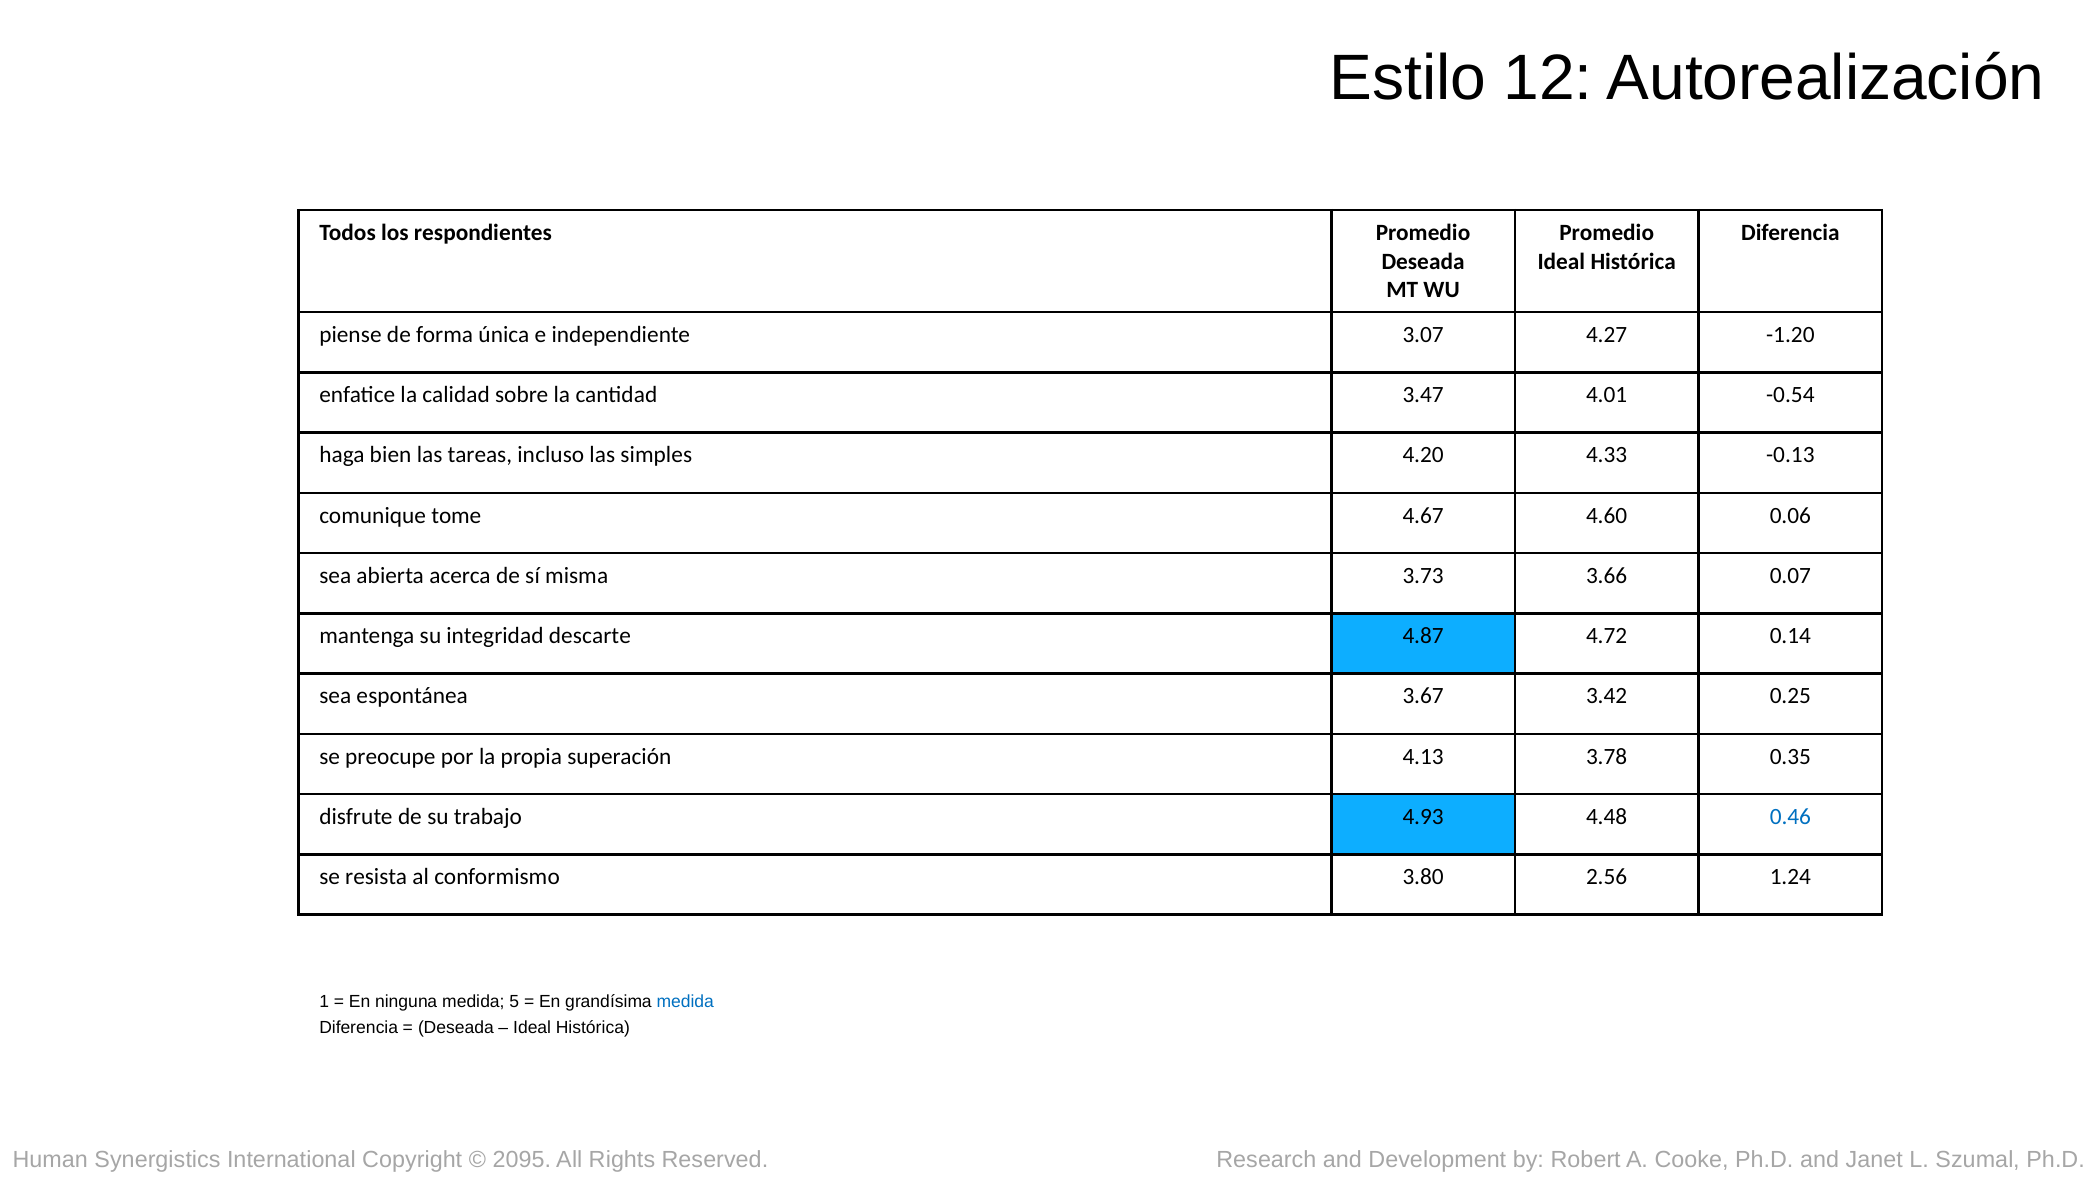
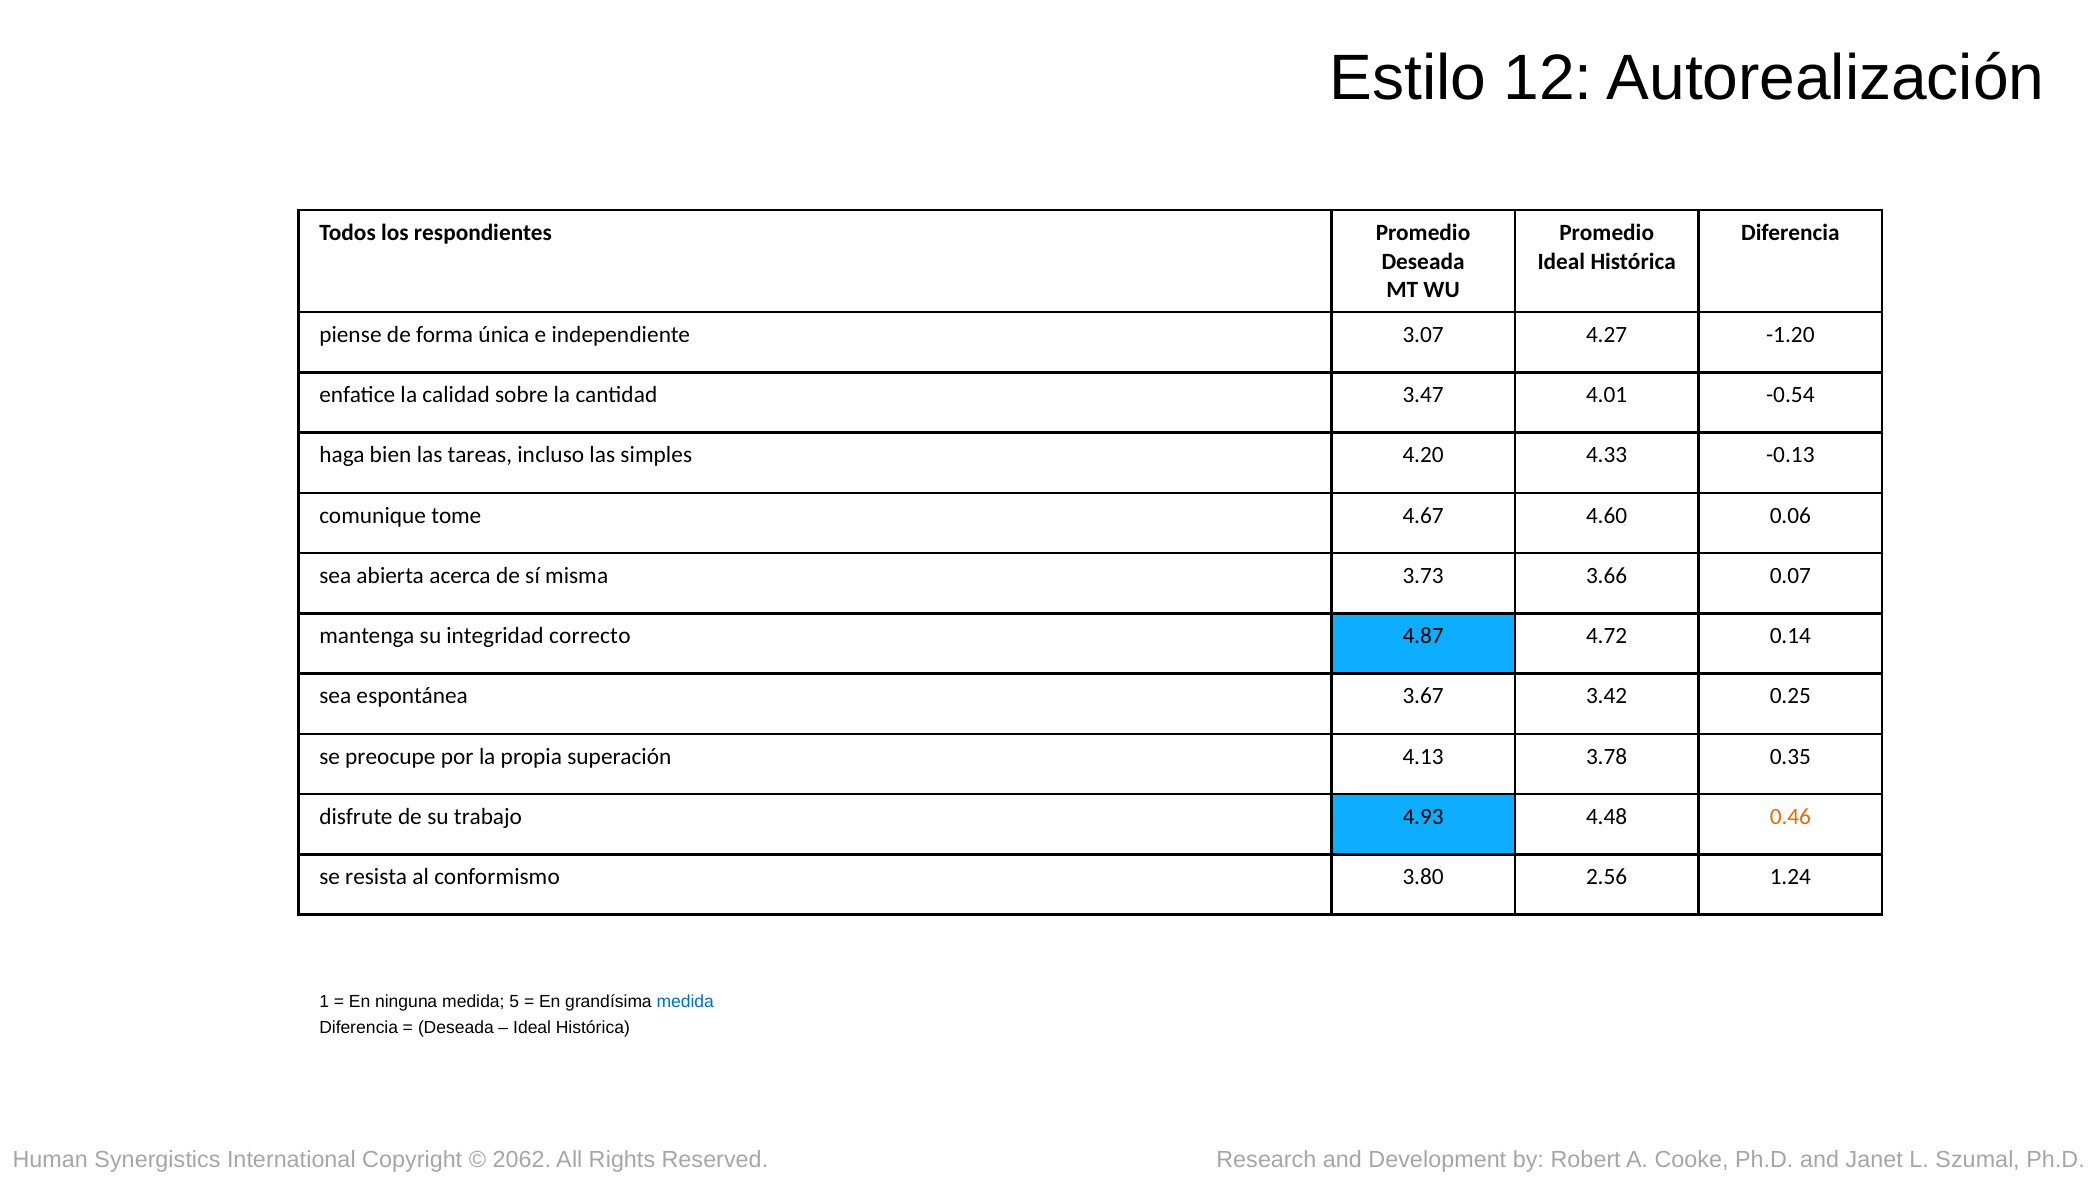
descarte: descarte -> correcto (590, 636)
0.46 colour: blue -> orange (1790, 816)
2095: 2095 -> 2062 (522, 1160)
